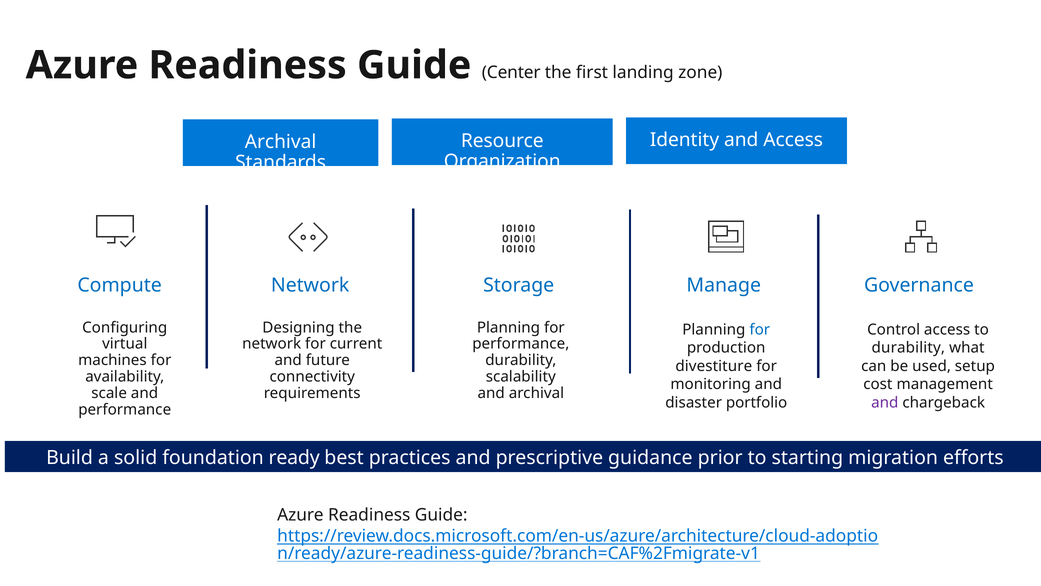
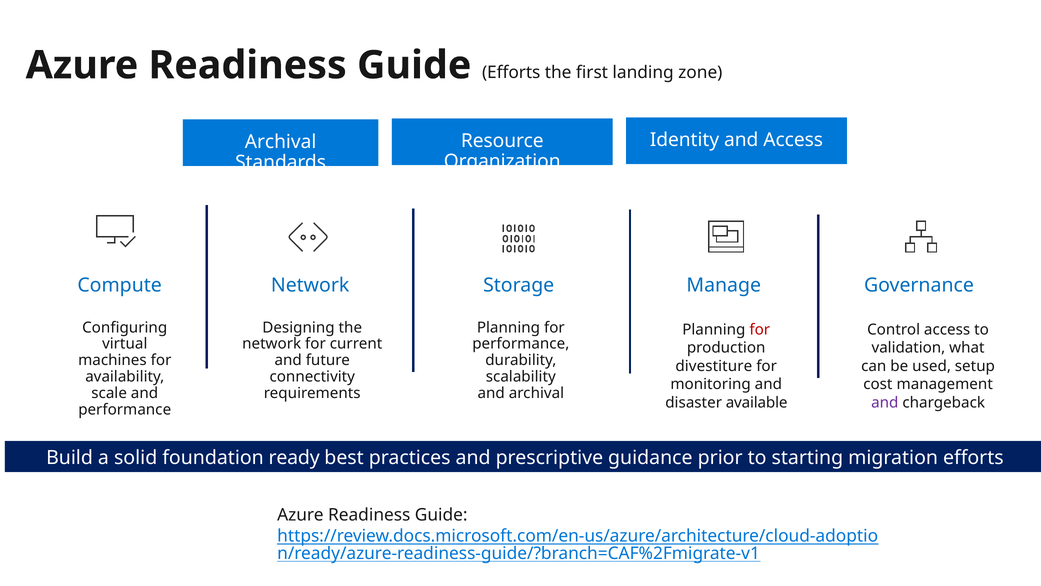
Guide Center: Center -> Efforts (511, 73)
for colour: blue -> red (760, 329)
durability: durability -> validation (908, 348)
portfolio: portfolio -> available (757, 402)
